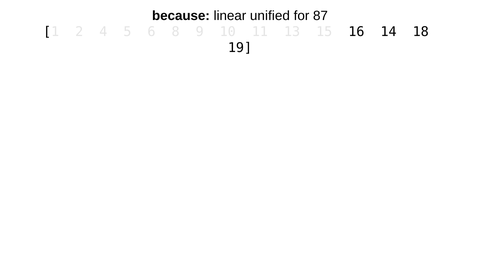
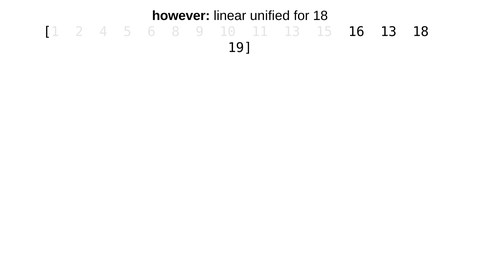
because: because -> however (181, 16)
for 87: 87 -> 18 (320, 16)
16 14: 14 -> 13 (389, 32)
